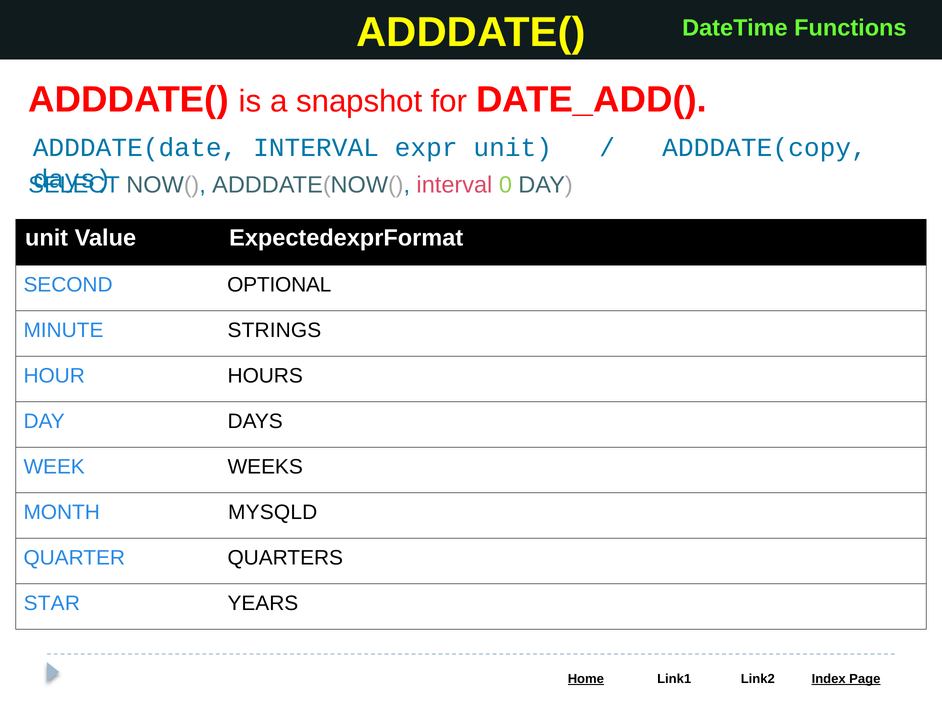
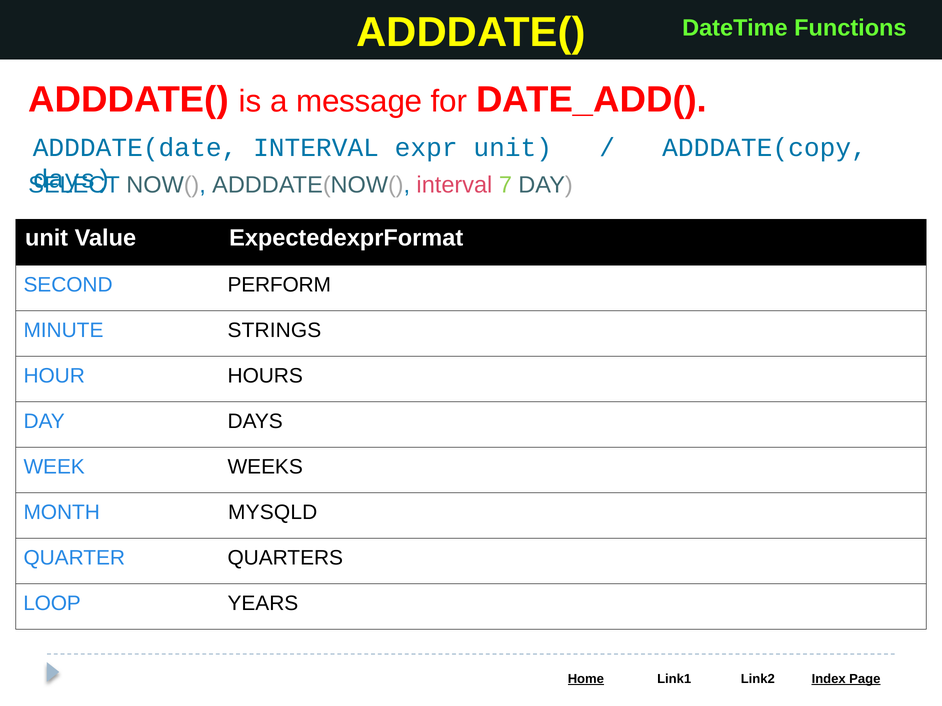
snapshot: snapshot -> message (359, 102)
0: 0 -> 7 (505, 185)
OPTIONAL: OPTIONAL -> PERFORM (279, 285)
STAR: STAR -> LOOP (52, 604)
